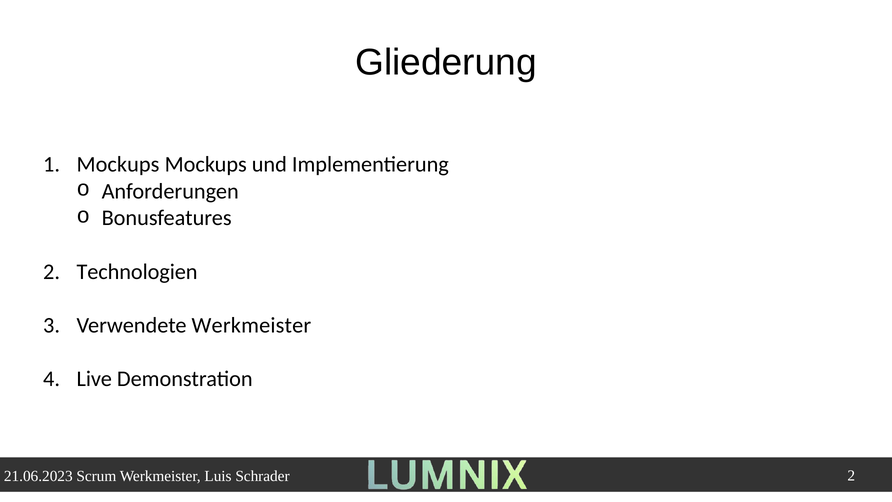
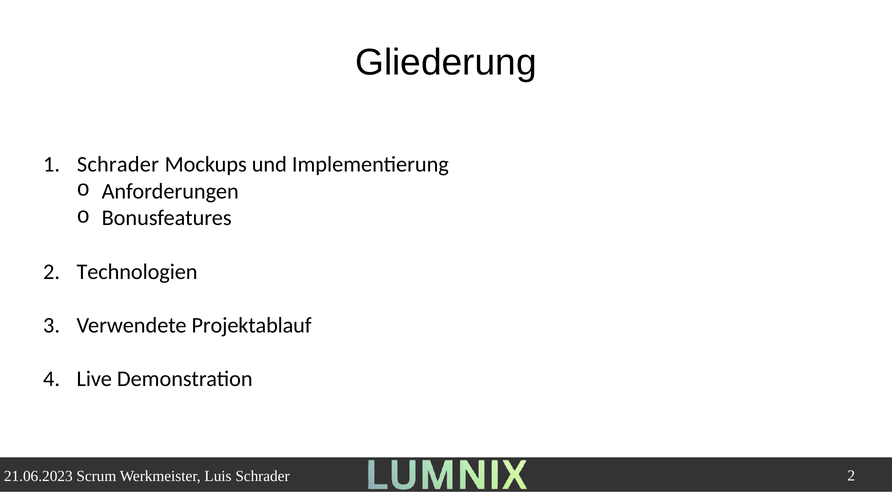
Mockups: Mockups -> Schrader (118, 164)
Verwendete Werkmeister: Werkmeister -> Projektablauf (252, 325)
